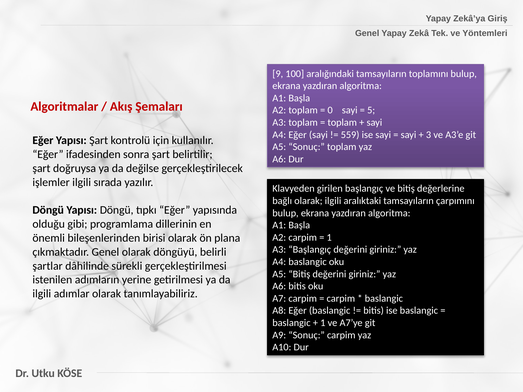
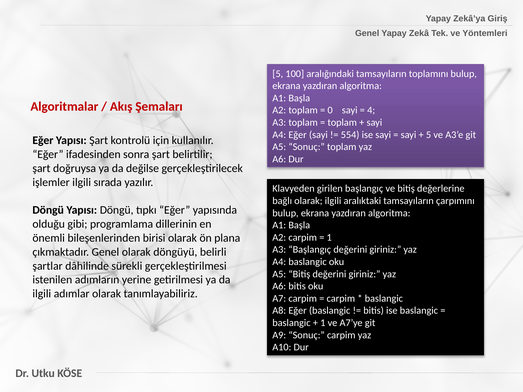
9: 9 -> 5 (278, 74)
5: 5 -> 4 (371, 110)
559: 559 -> 554 (350, 135)
3: 3 -> 5 (429, 135)
